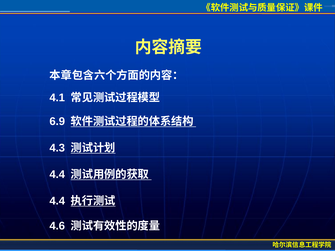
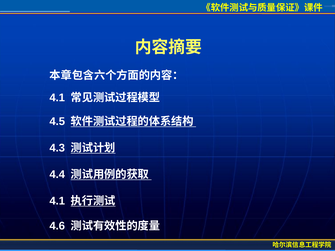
6.9: 6.9 -> 4.5 (57, 122)
4.4: 4.4 -> 4.1 (57, 201)
